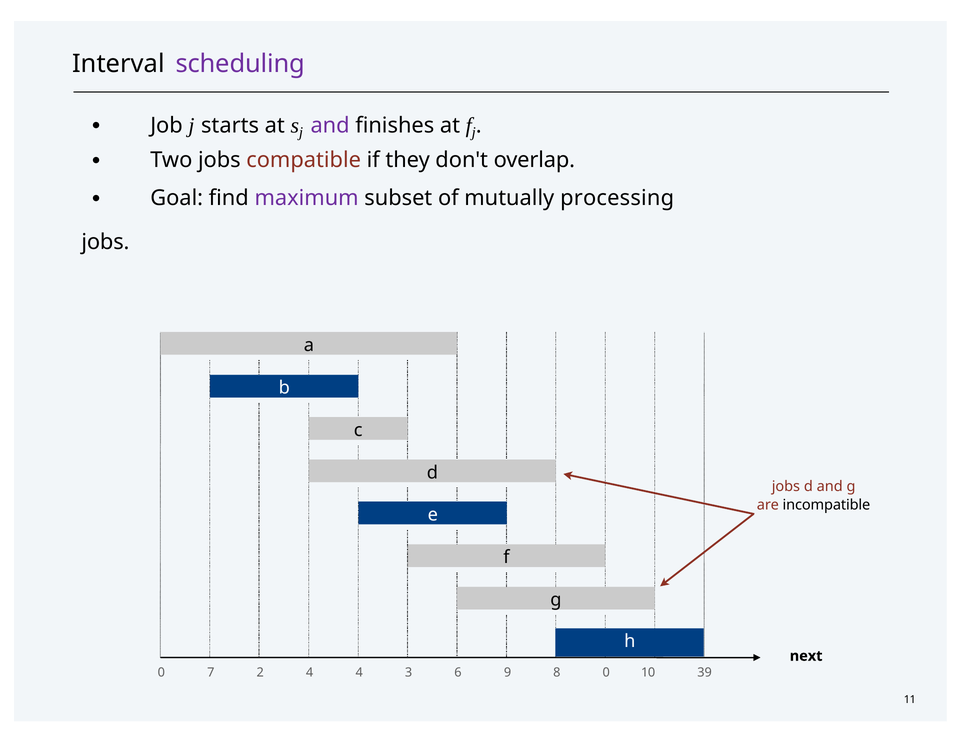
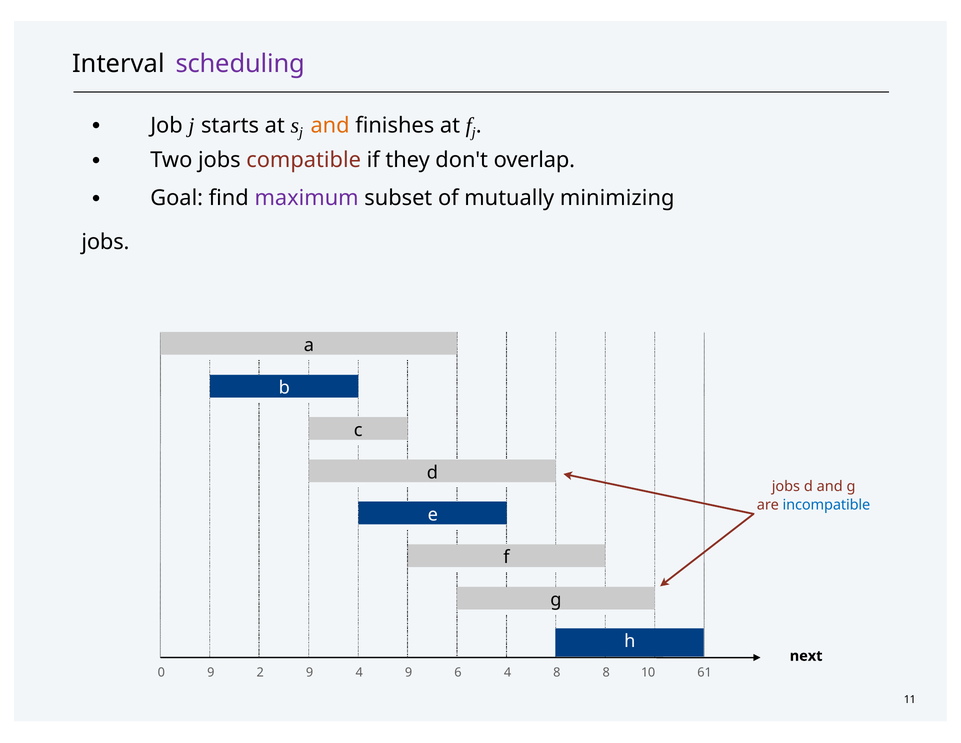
and colour: purple -> orange (330, 125)
processing: processing -> minimizing (617, 198)
incompatible colour: black -> blue (826, 505)
0 7: 7 -> 9 (211, 672)
2 4: 4 -> 9 (310, 672)
4 3: 3 -> 9 (409, 672)
6 9: 9 -> 4 (508, 672)
8 0: 0 -> 8 (606, 672)
39: 39 -> 61 (705, 672)
